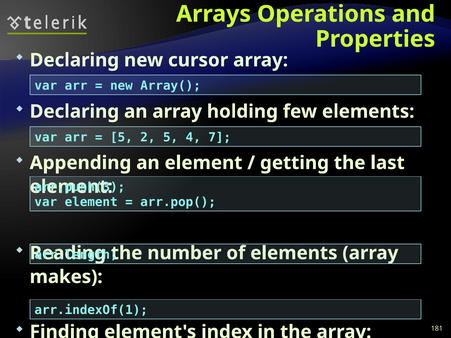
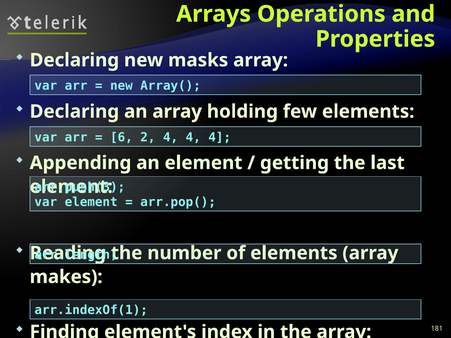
cursor: cursor -> masks (198, 60)
5: 5 -> 6 (121, 137)
2 5: 5 -> 4 (171, 137)
7: 7 -> 4 (220, 137)
